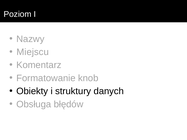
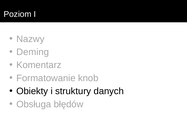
Miejscu: Miejscu -> Deming (33, 52)
